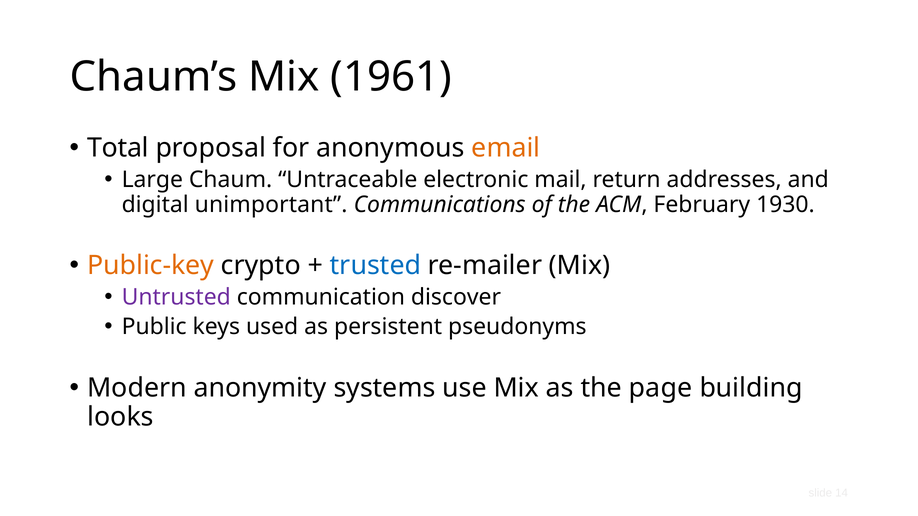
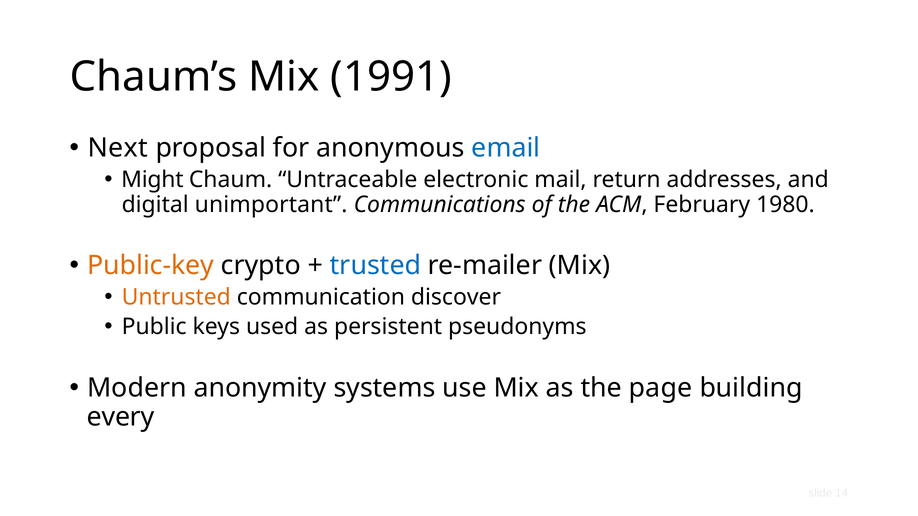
1961: 1961 -> 1991 (391, 77)
Total: Total -> Next (118, 148)
email colour: orange -> blue (506, 148)
Large: Large -> Might (152, 180)
1930: 1930 -> 1980 (785, 205)
Untrusted colour: purple -> orange (176, 298)
looks: looks -> every (121, 417)
